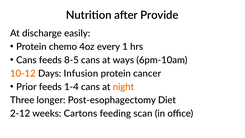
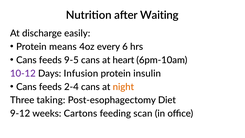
Provide: Provide -> Waiting (159, 15)
chemo: chemo -> means (63, 47)
1: 1 -> 6 (125, 47)
8-5: 8-5 -> 9-5 (71, 60)
ways: ways -> heart (123, 60)
10-12 colour: orange -> purple (23, 73)
cancer: cancer -> insulin (147, 73)
Prior: Prior -> Cans (26, 87)
1-4: 1-4 -> 2-4 (71, 87)
longer: longer -> taking (51, 100)
2-12: 2-12 -> 9-12 (20, 113)
